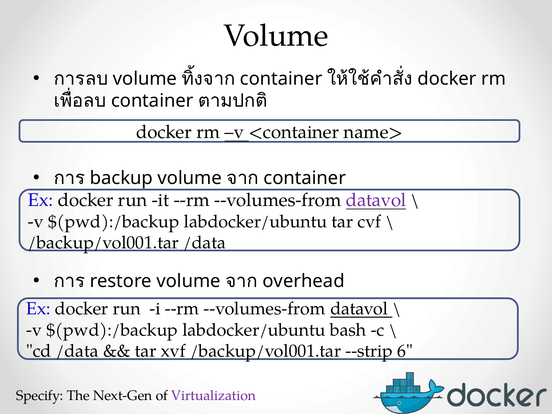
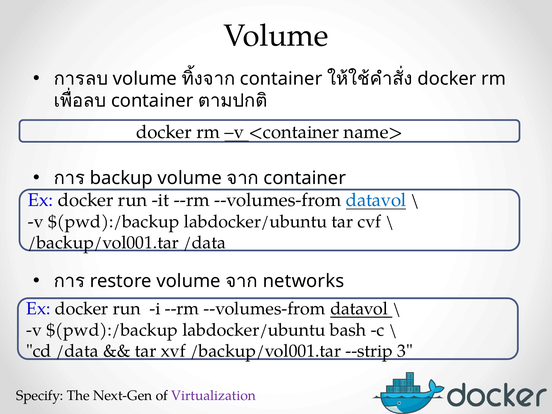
datavol colour: purple -> blue (376, 200)
overhead: overhead -> networks (303, 281)
6: 6 -> 3 (405, 351)
